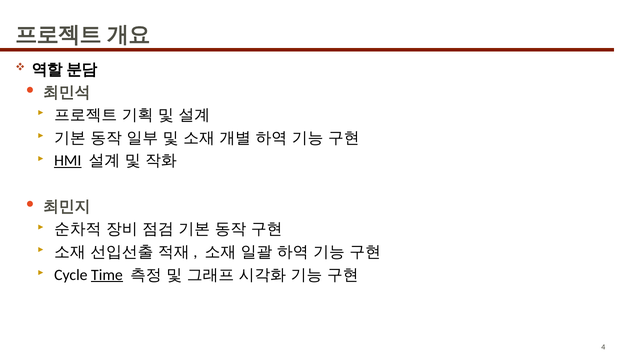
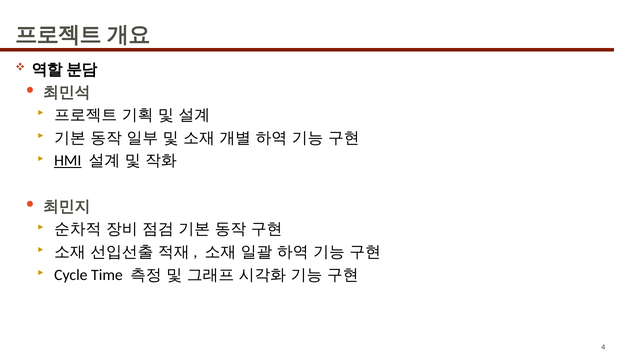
Time underline: present -> none (107, 275)
